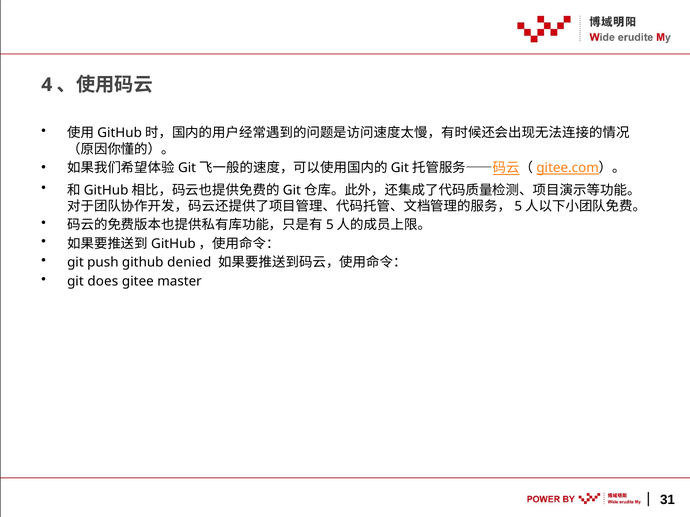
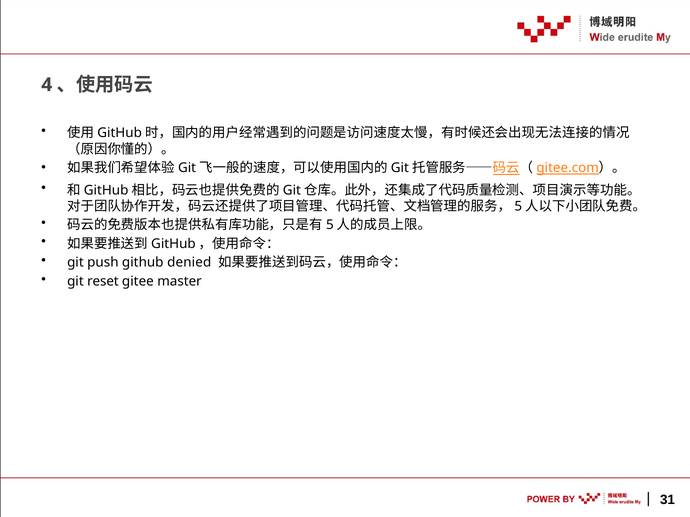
does: does -> reset (103, 282)
